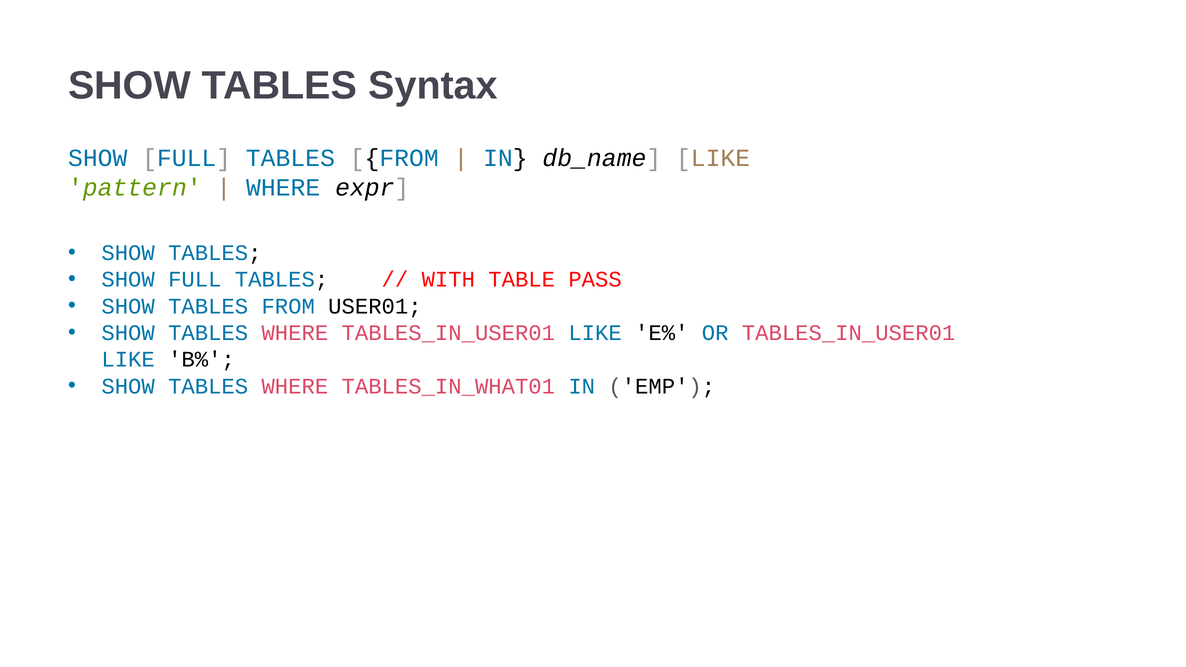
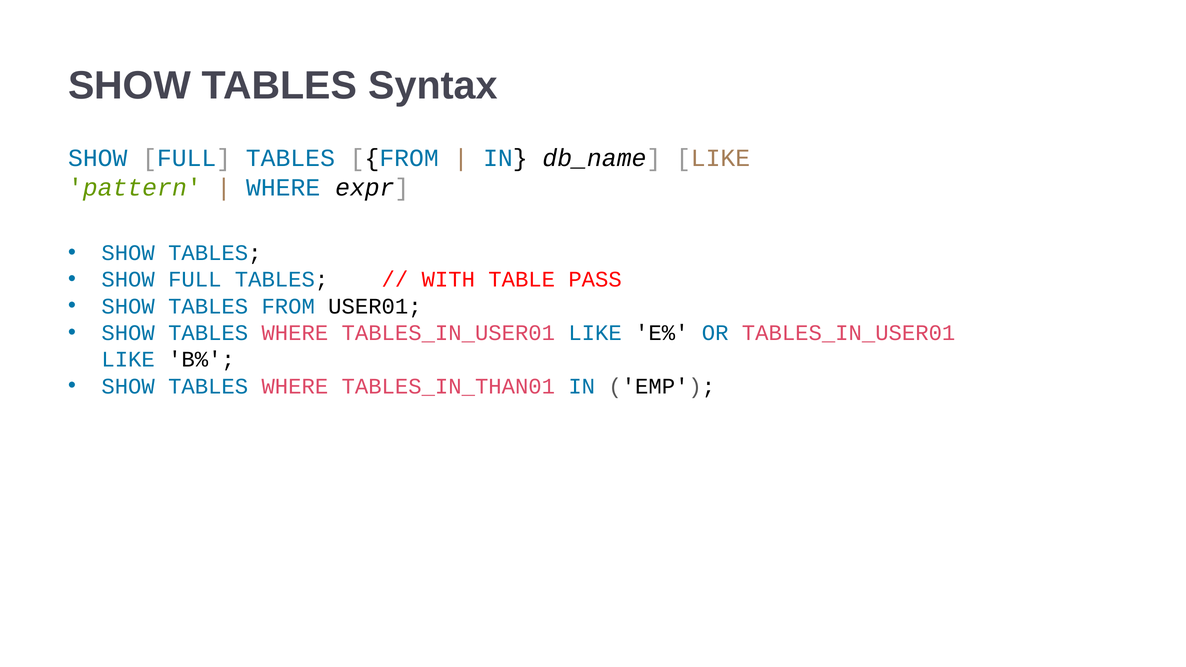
TABLES_IN_WHAT01: TABLES_IN_WHAT01 -> TABLES_IN_THAN01 (448, 386)
